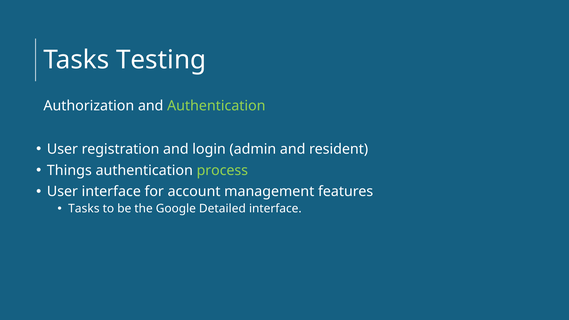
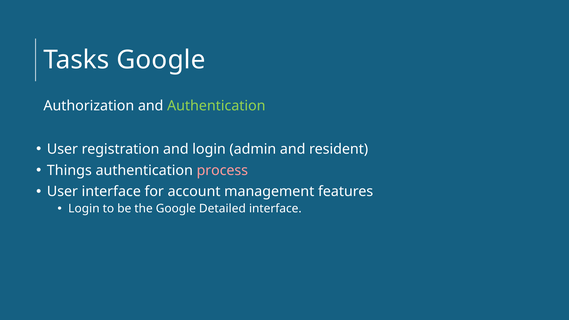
Tasks Testing: Testing -> Google (161, 60)
process colour: light green -> pink (222, 170)
Tasks: Tasks -> Login (84, 209)
